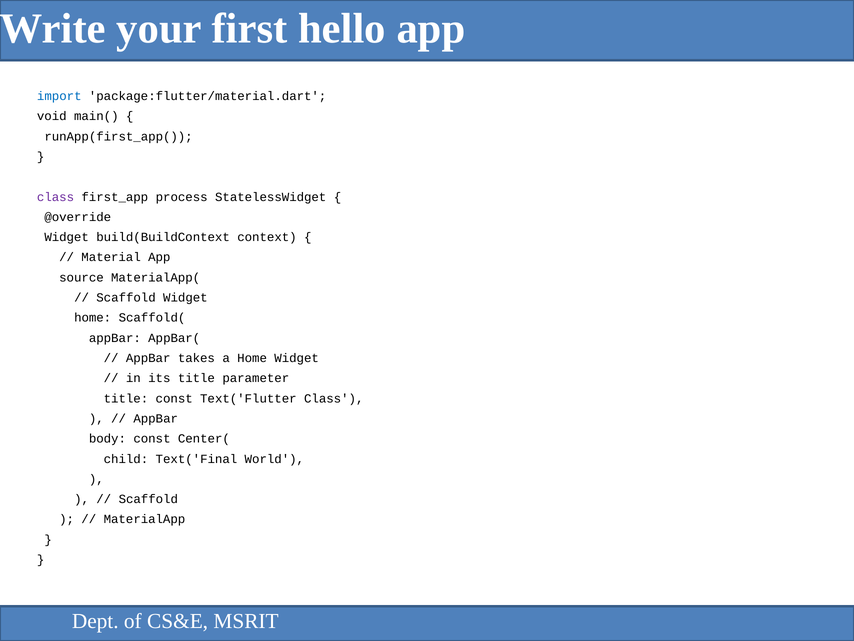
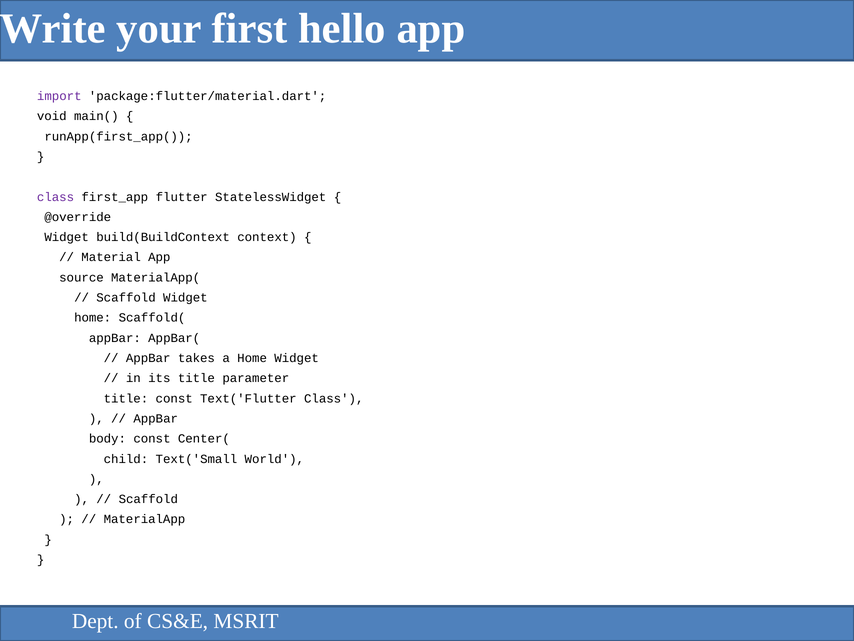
import colour: blue -> purple (59, 96)
process: process -> flutter (182, 197)
Text('Final: Text('Final -> Text('Small (196, 459)
